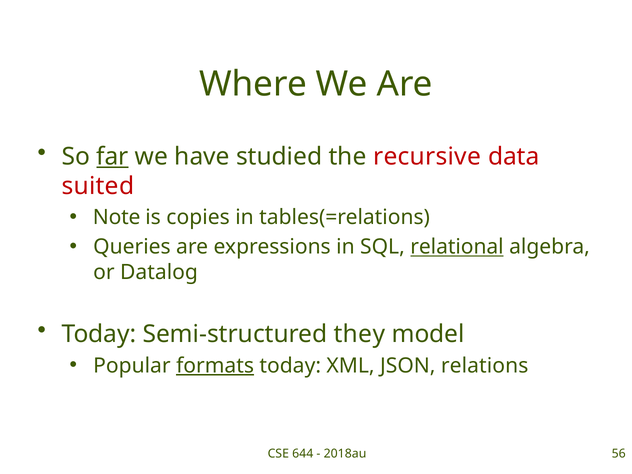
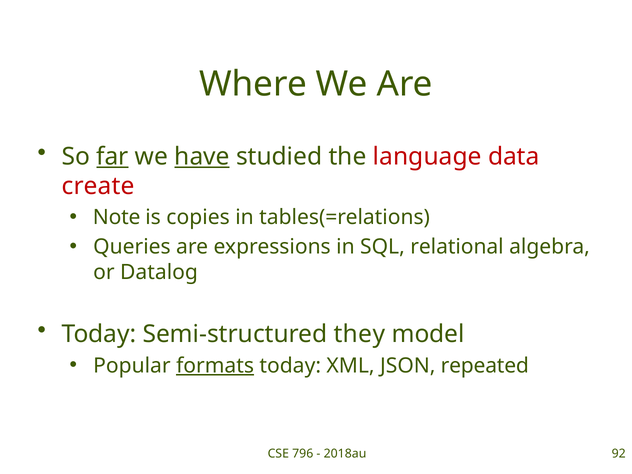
have underline: none -> present (202, 157)
recursive: recursive -> language (427, 157)
suited: suited -> create (98, 186)
relational underline: present -> none (457, 247)
relations: relations -> repeated (485, 366)
644: 644 -> 796 (303, 454)
56: 56 -> 92 (619, 454)
